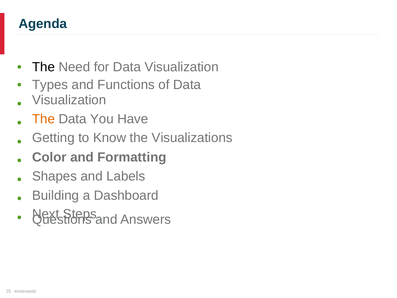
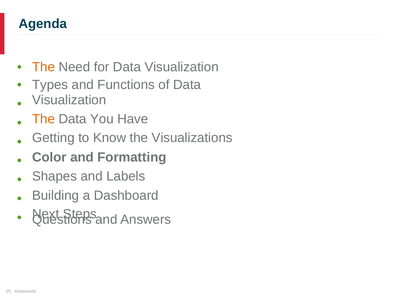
The colour: black -> orange (43, 67)
